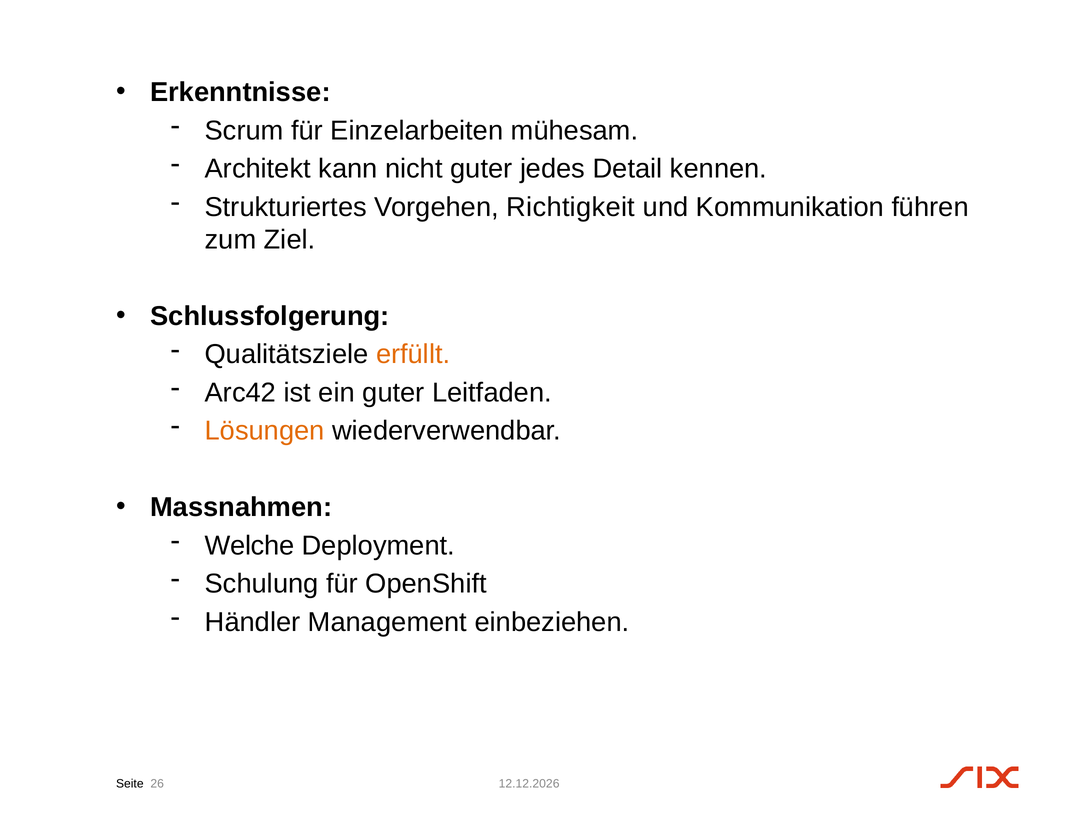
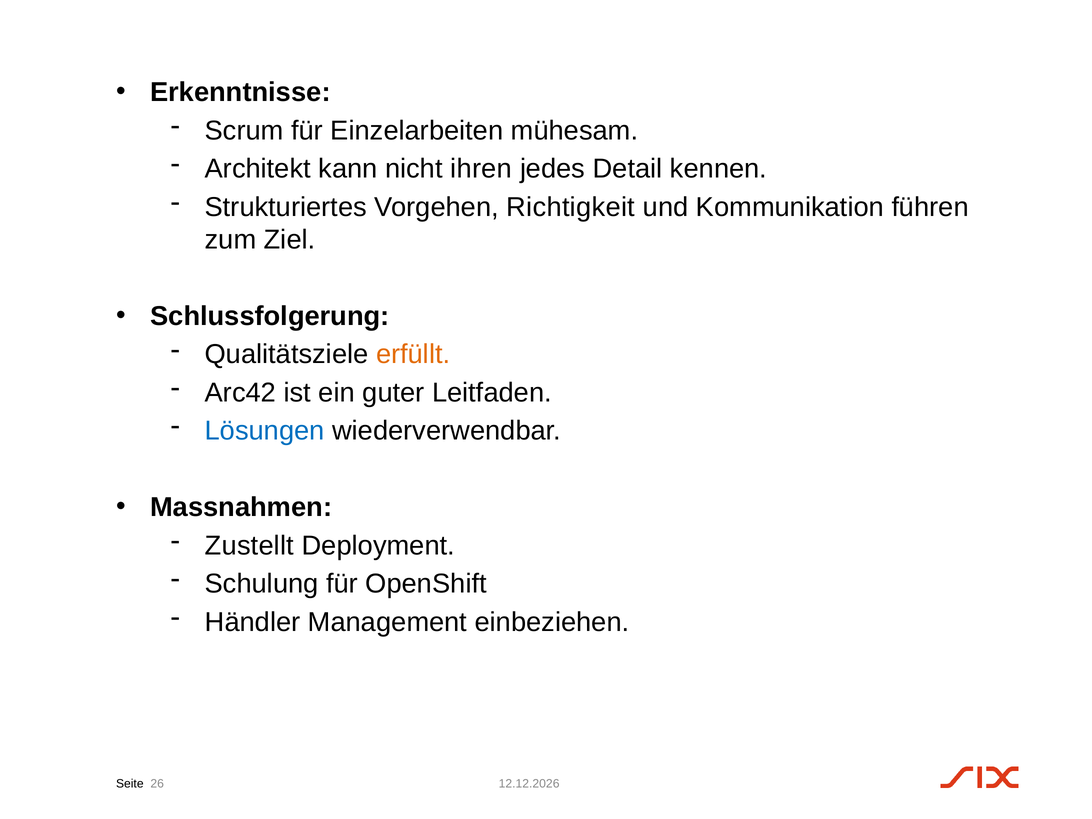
nicht guter: guter -> ihren (481, 169)
Lösungen colour: orange -> blue (265, 431)
Welche: Welche -> Zustellt (249, 546)
